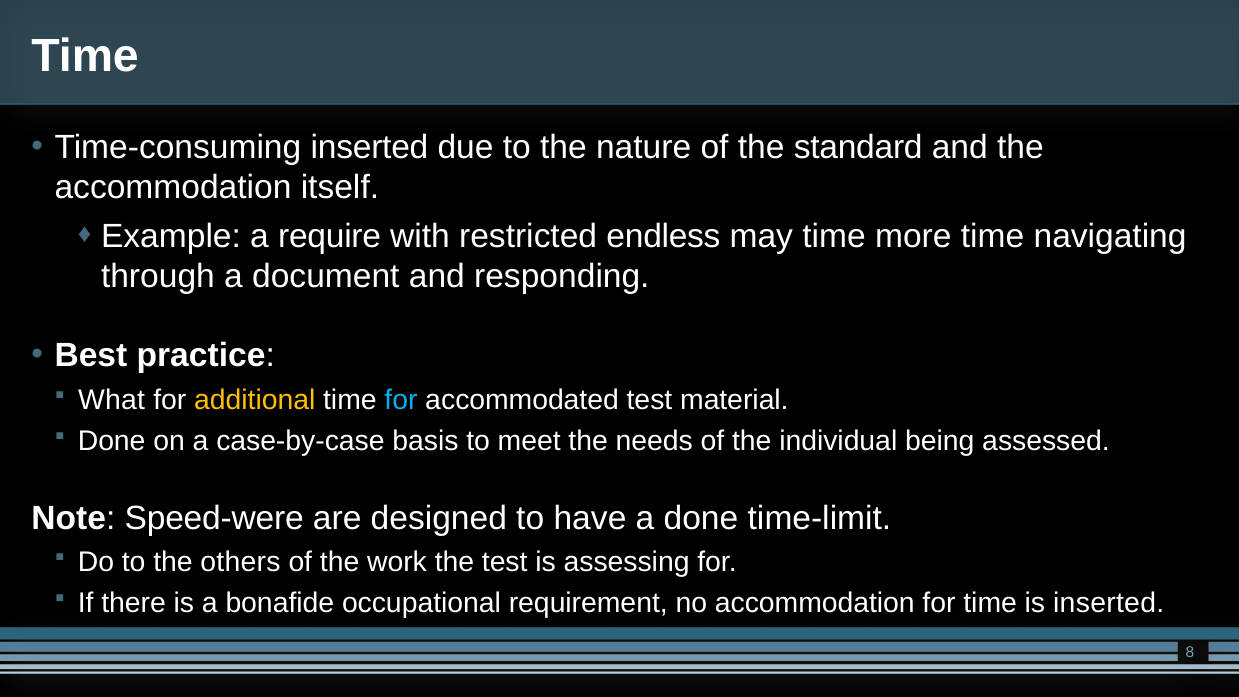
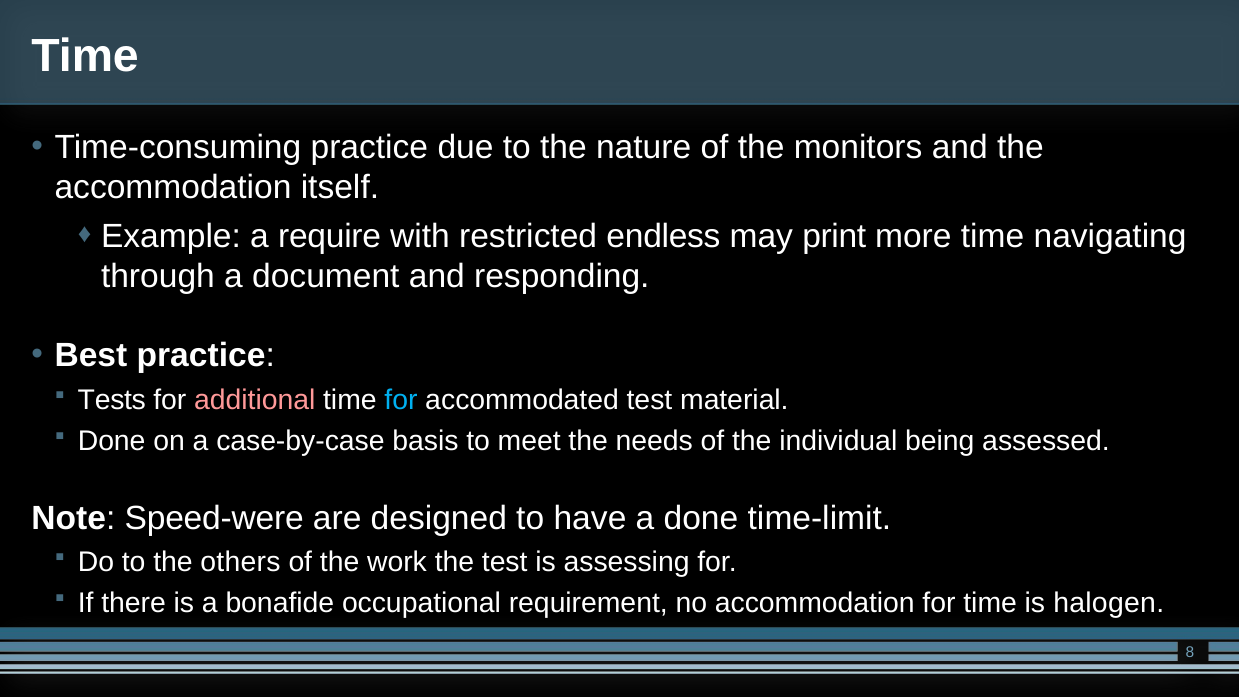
Time-consuming inserted: inserted -> practice (369, 147)
standard: standard -> monitors (858, 147)
may time: time -> print (834, 236)
What: What -> Tests (112, 400)
additional colour: yellow -> pink (255, 400)
is inserted: inserted -> halogen (1109, 603)
